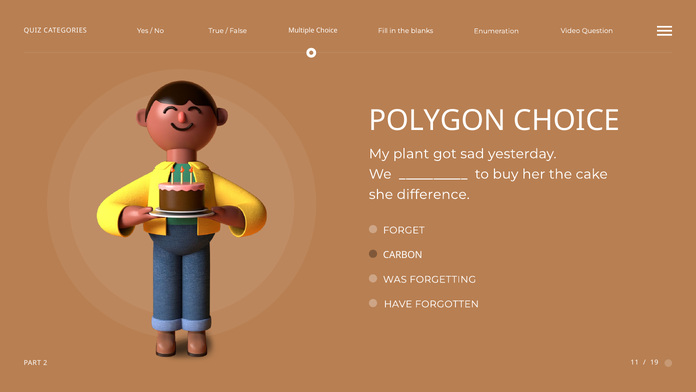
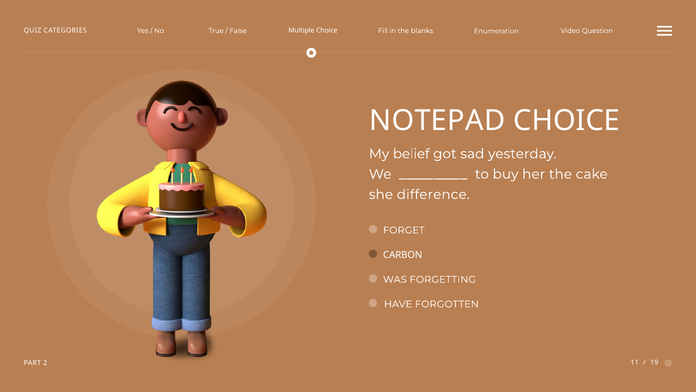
POLYGON: POLYGON -> NOTEPAD (437, 121)
plant: plant -> belief (411, 154)
